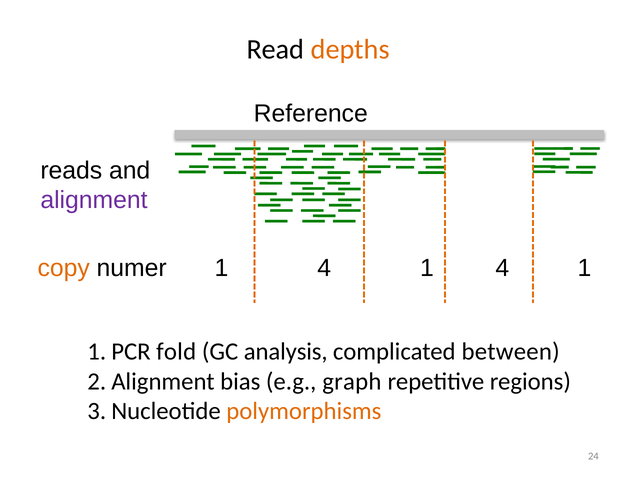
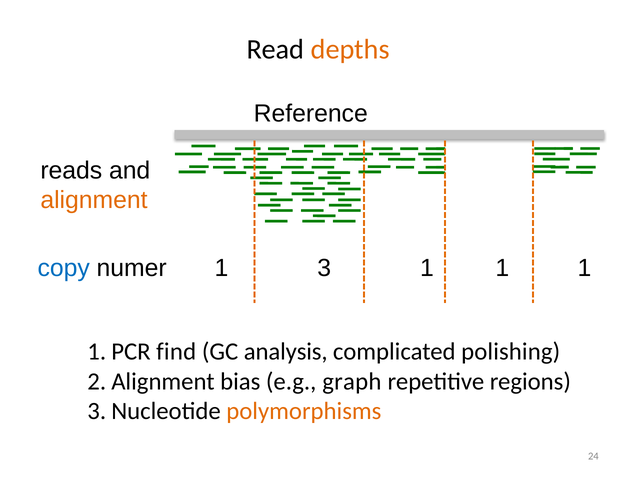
alignment colour: purple -> orange (94, 200)
copy colour: orange -> blue (64, 268)
numer 1 4: 4 -> 3 (324, 268)
4: 4 -> 1 (502, 268)
fold: fold -> find (176, 352)
between: between -> polishing (511, 352)
